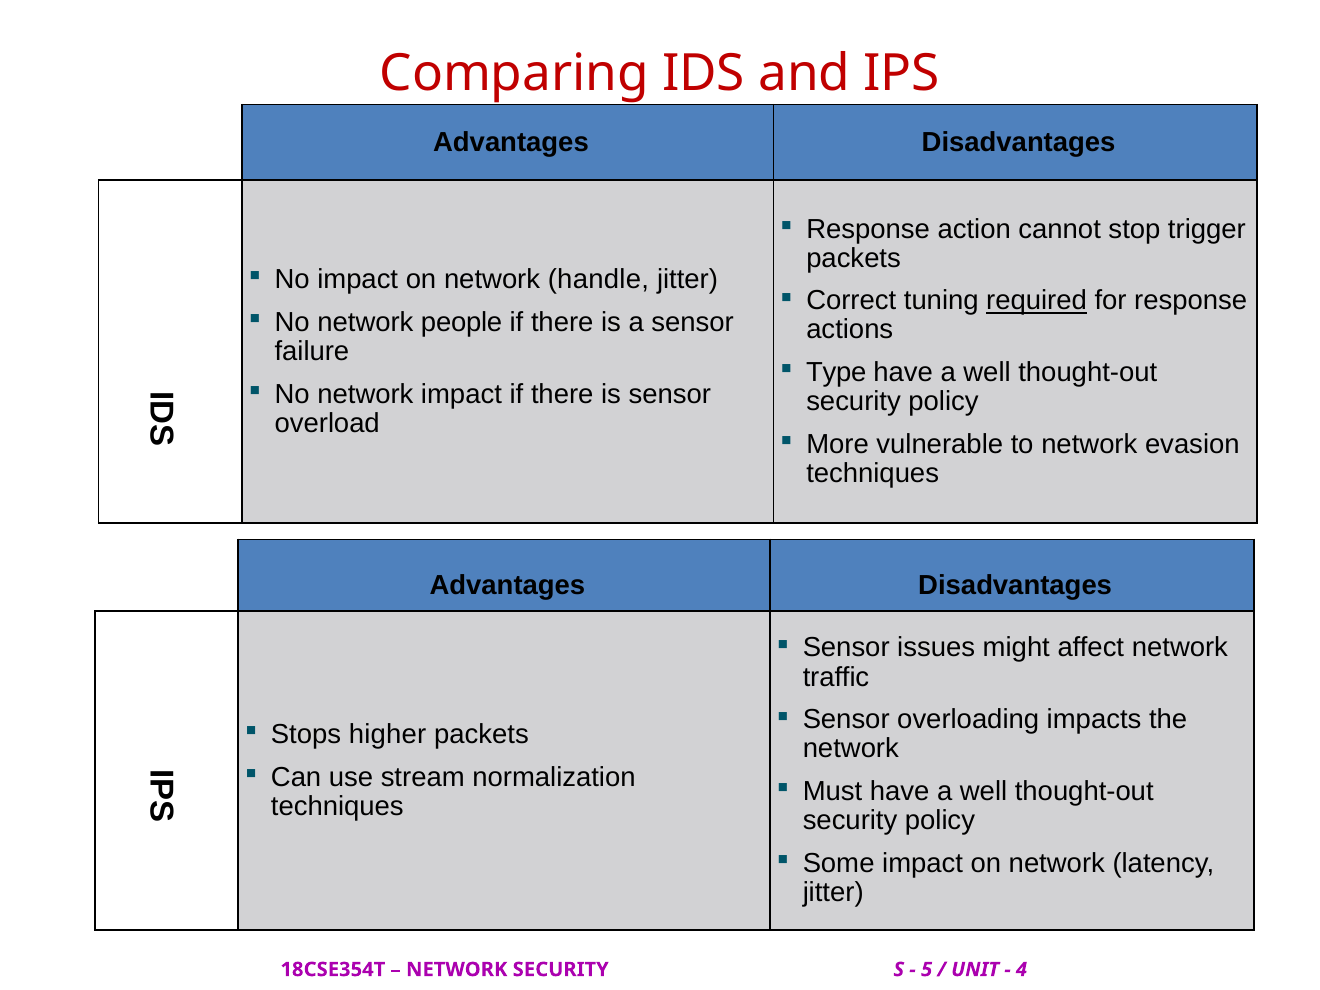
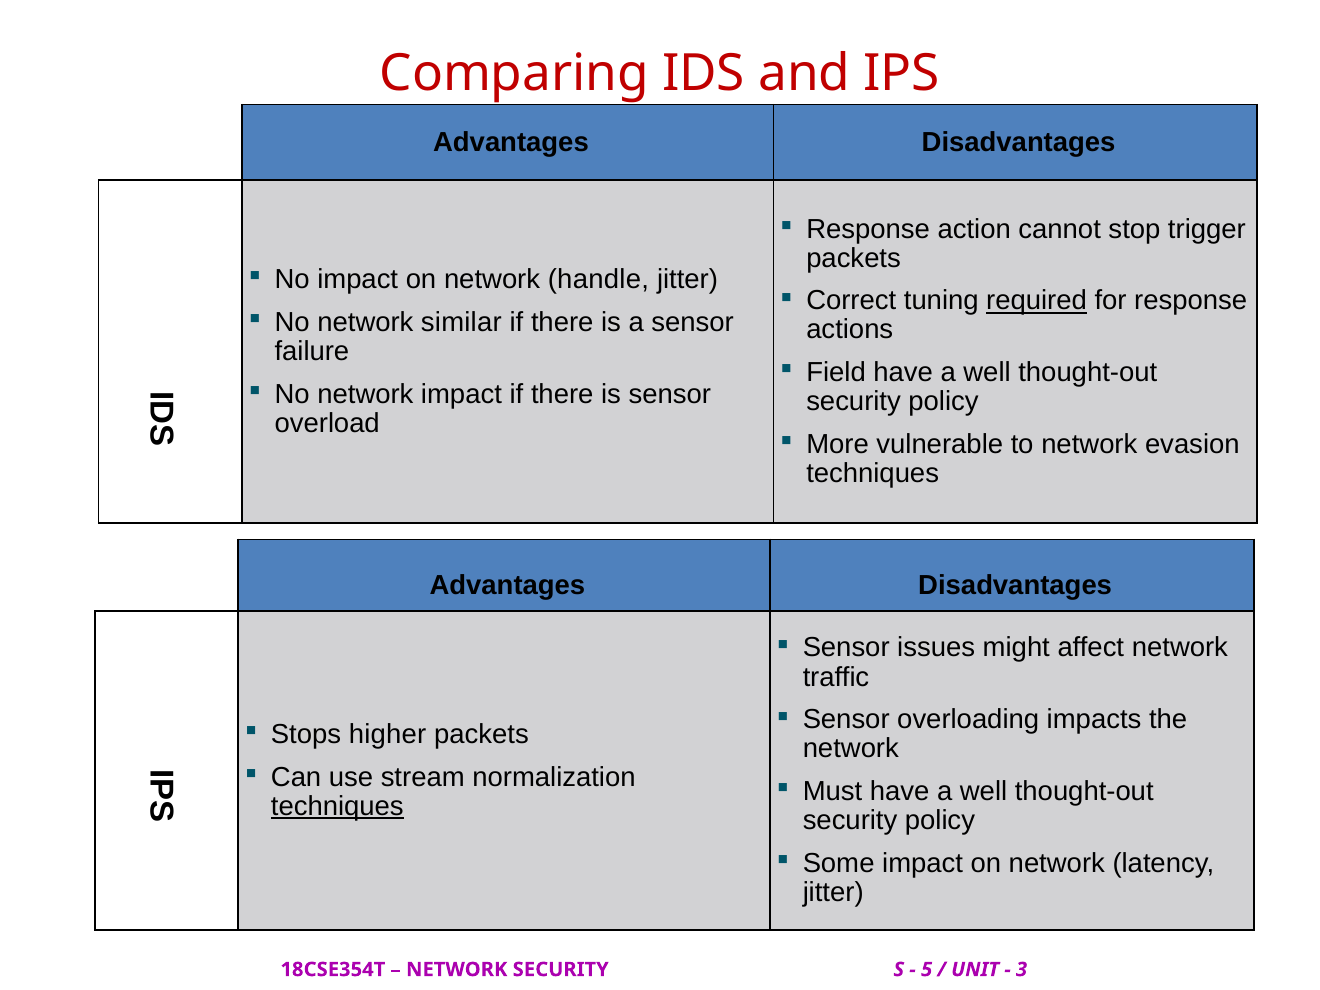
people: people -> similar (461, 322)
Type: Type -> Field (836, 373)
techniques underline: none -> present (337, 806)
4: 4 -> 3 (1022, 970)
